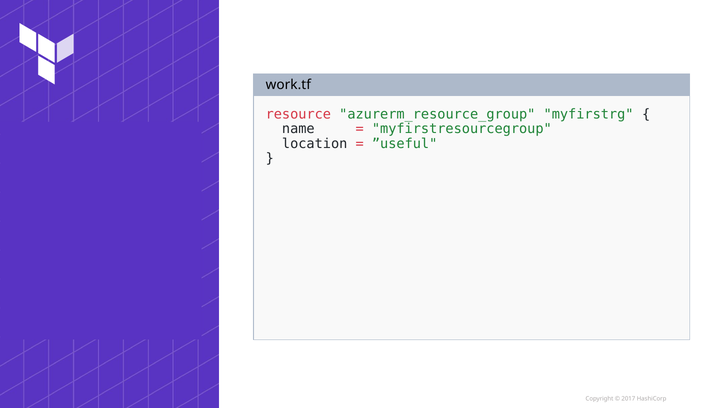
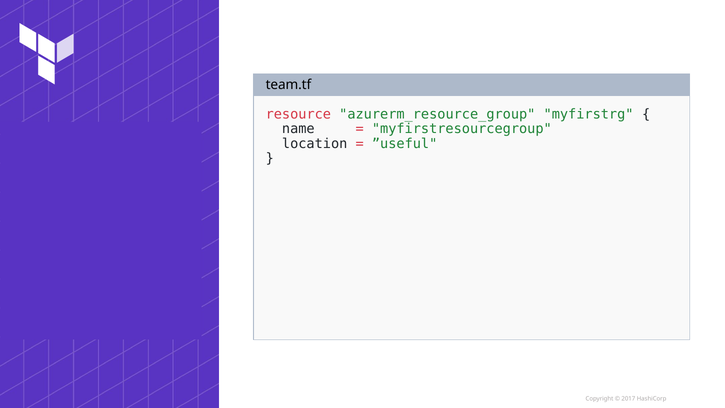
work.tf: work.tf -> team.tf (288, 85)
